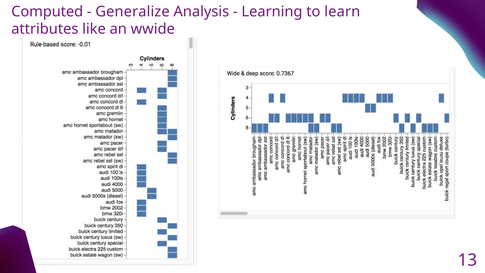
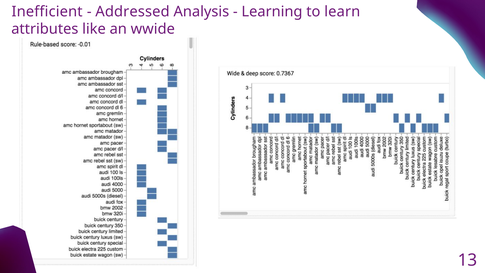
Computed: Computed -> Inefficient (47, 12)
Generalize: Generalize -> Addressed (133, 12)
